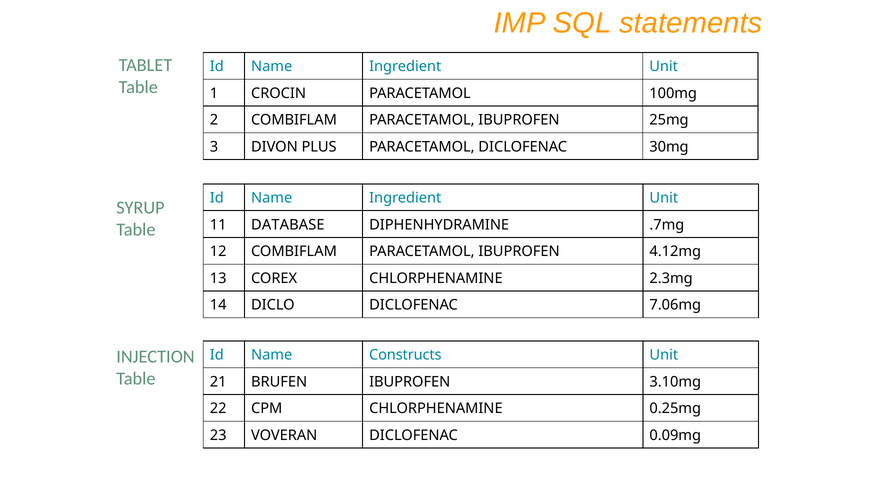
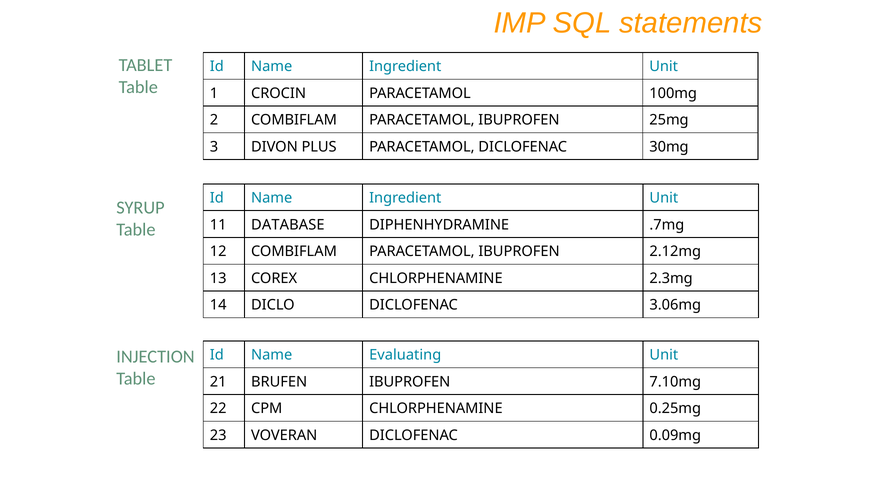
4.12mg: 4.12mg -> 2.12mg (675, 251)
7.06mg: 7.06mg -> 3.06mg (675, 305)
Constructs: Constructs -> Evaluating (405, 355)
3.10mg: 3.10mg -> 7.10mg (675, 381)
